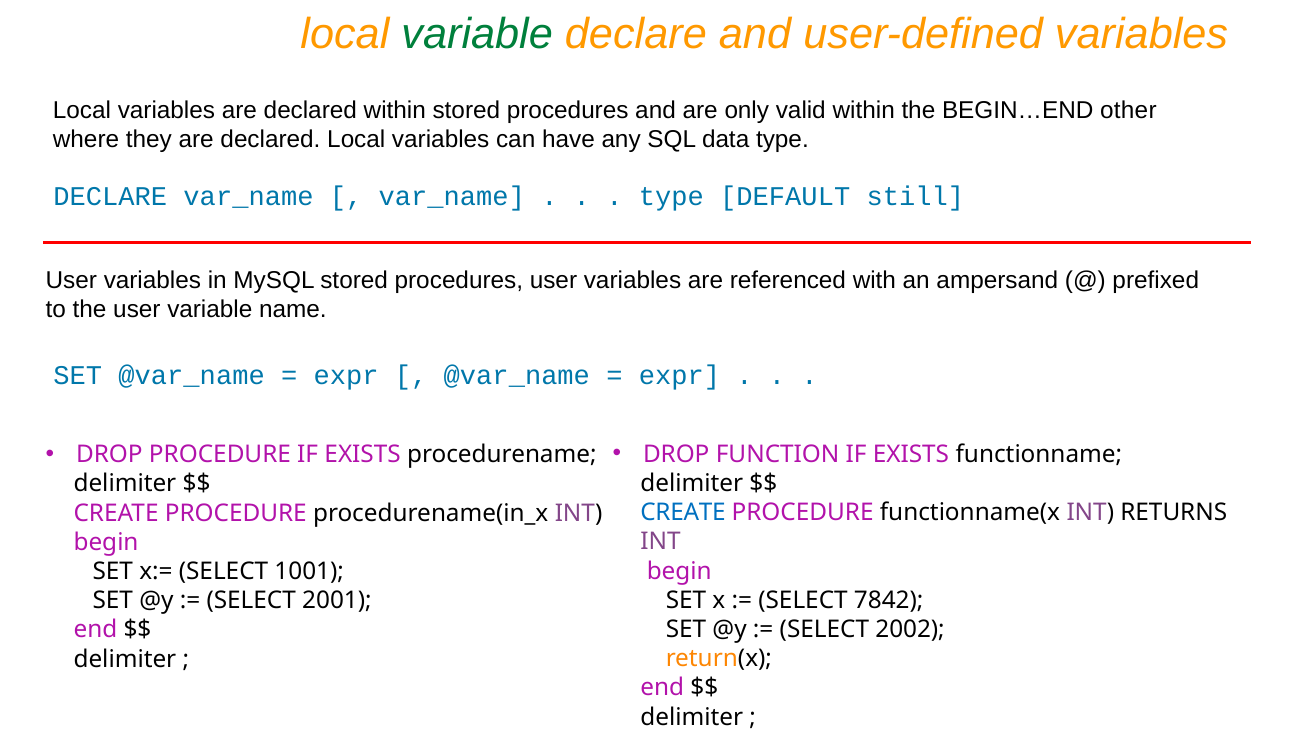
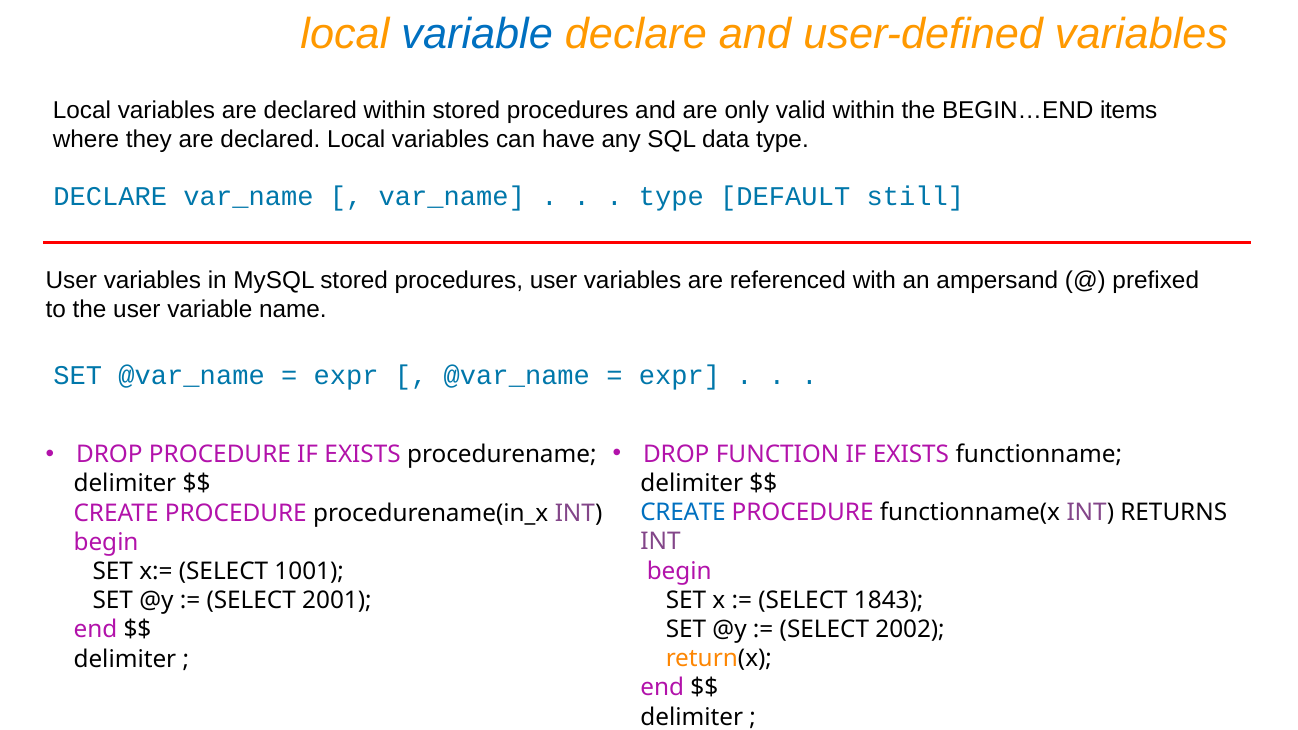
variable colour: green -> blue (477, 34)
other: other -> items (1129, 110)
7842: 7842 -> 1843 (889, 600)
